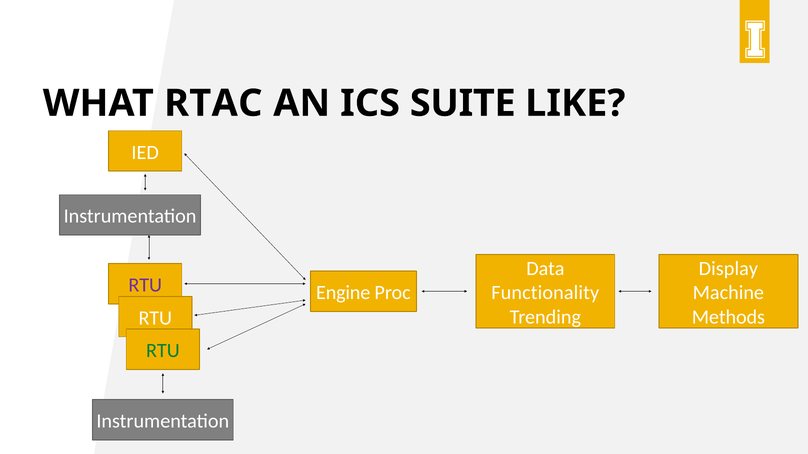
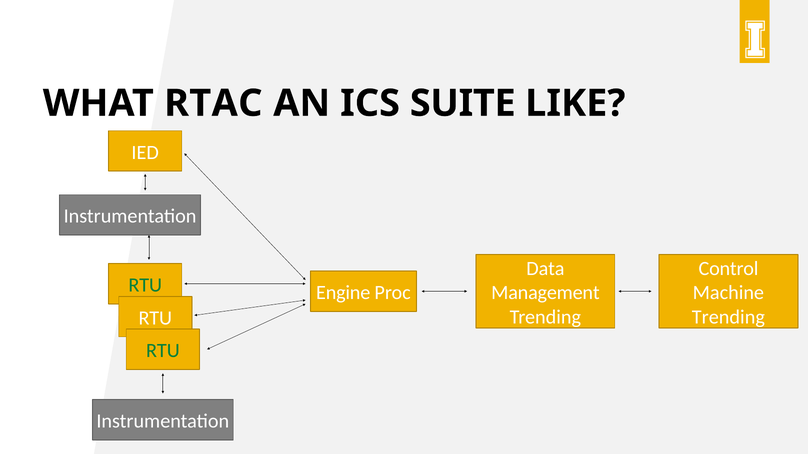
Display: Display -> Control (729, 269)
RTU colour: purple -> green (145, 285)
Functionality: Functionality -> Management (545, 293)
Methods: Methods -> Trending (728, 317)
